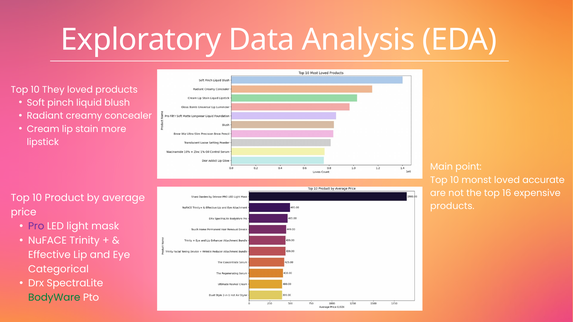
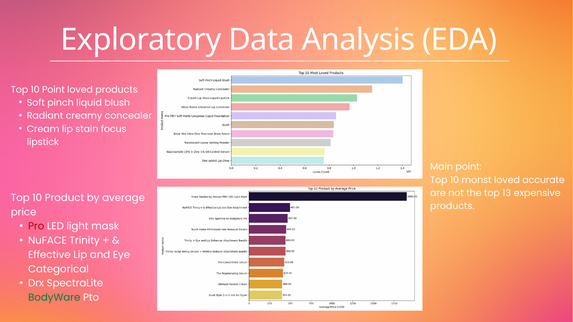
10 They: They -> Point (53, 90)
more: more -> focus (114, 129)
16: 16 -> 13 (507, 193)
Pro colour: purple -> red (36, 226)
